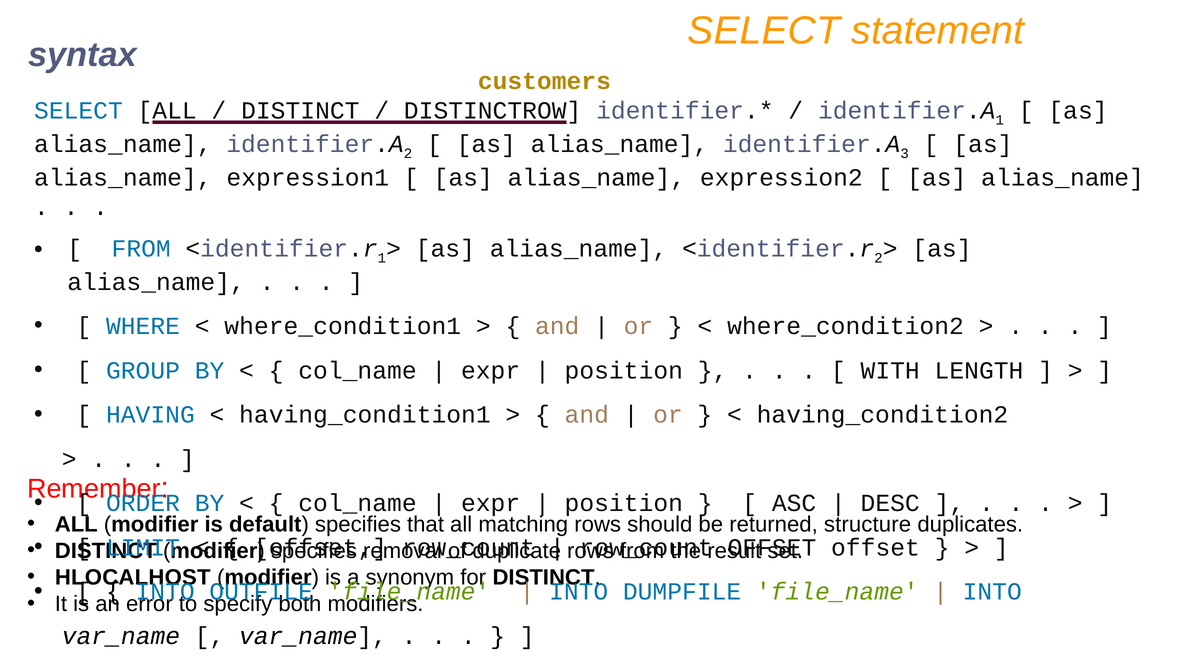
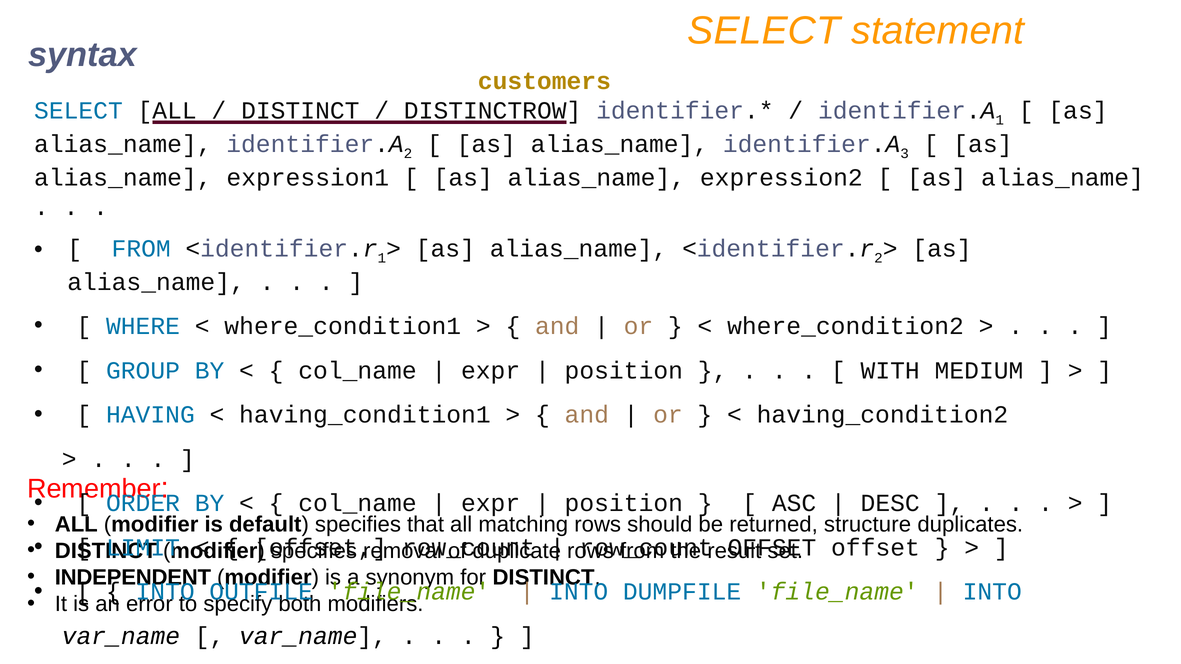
LENGTH: LENGTH -> MEDIUM (979, 371)
HLOCALHOST: HLOCALHOST -> INDEPENDENT (133, 578)
